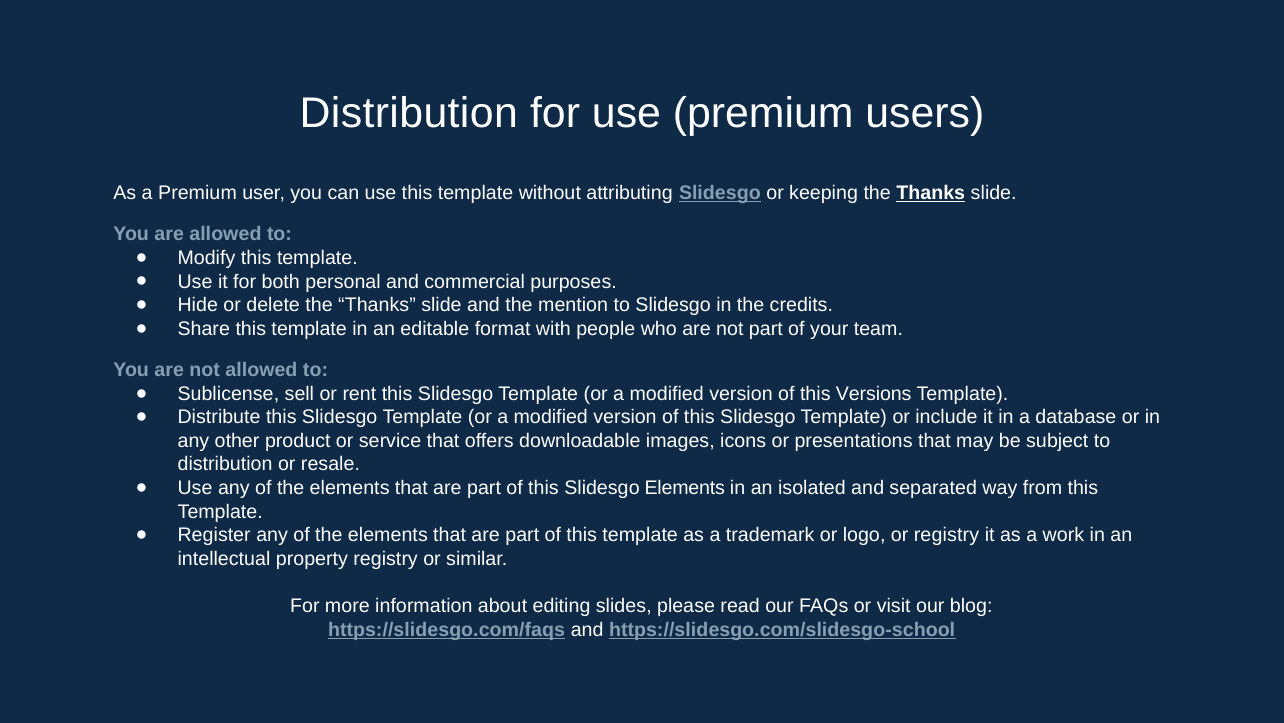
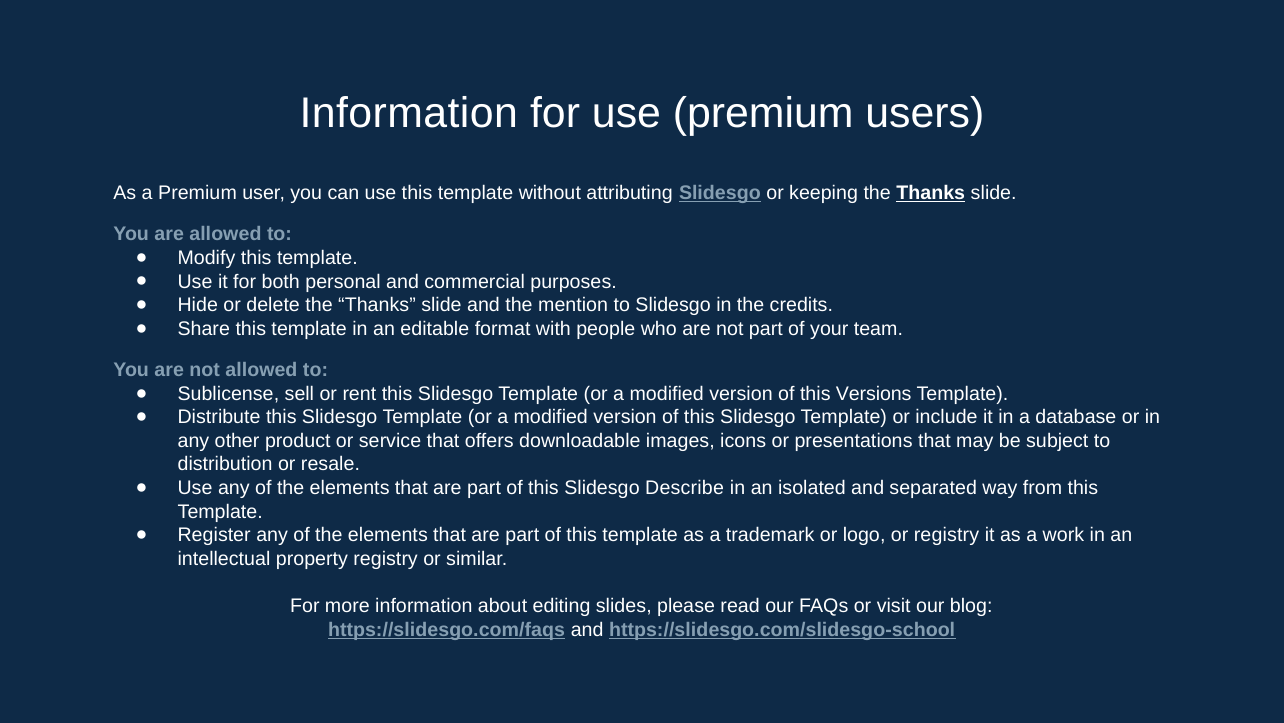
Distribution: Distribution -> Information (409, 113)
Slidesgo Elements: Elements -> Describe (685, 488)
